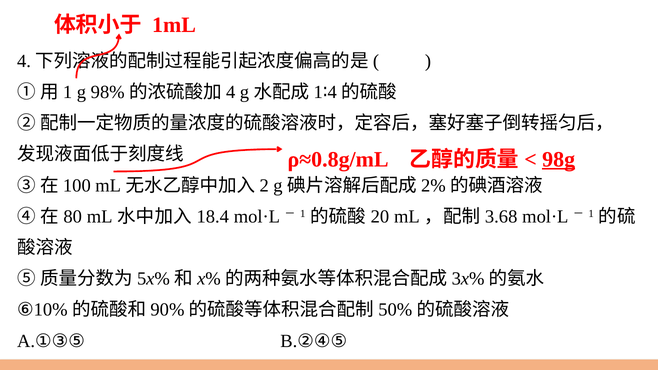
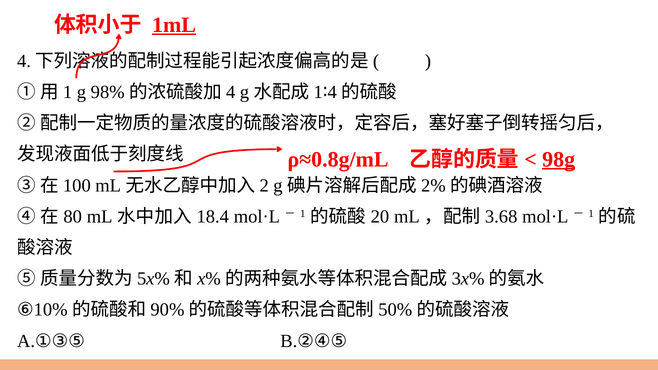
1mL underline: none -> present (174, 25)
